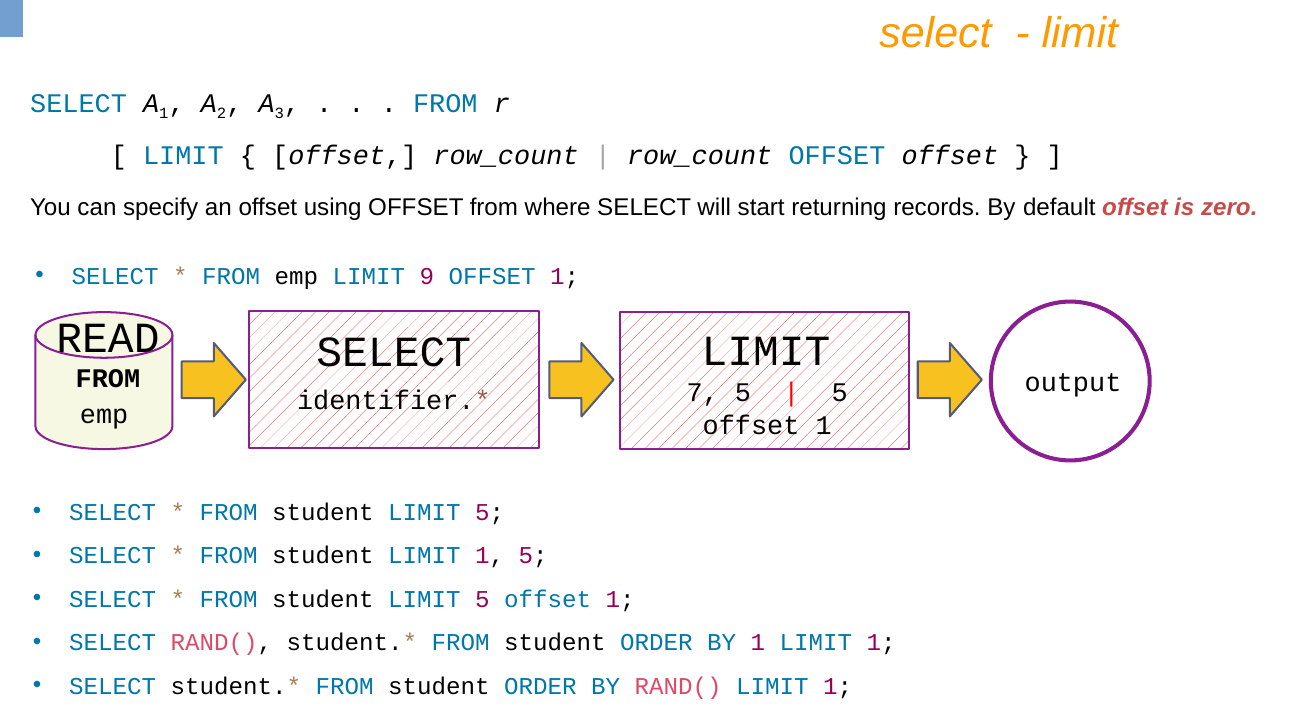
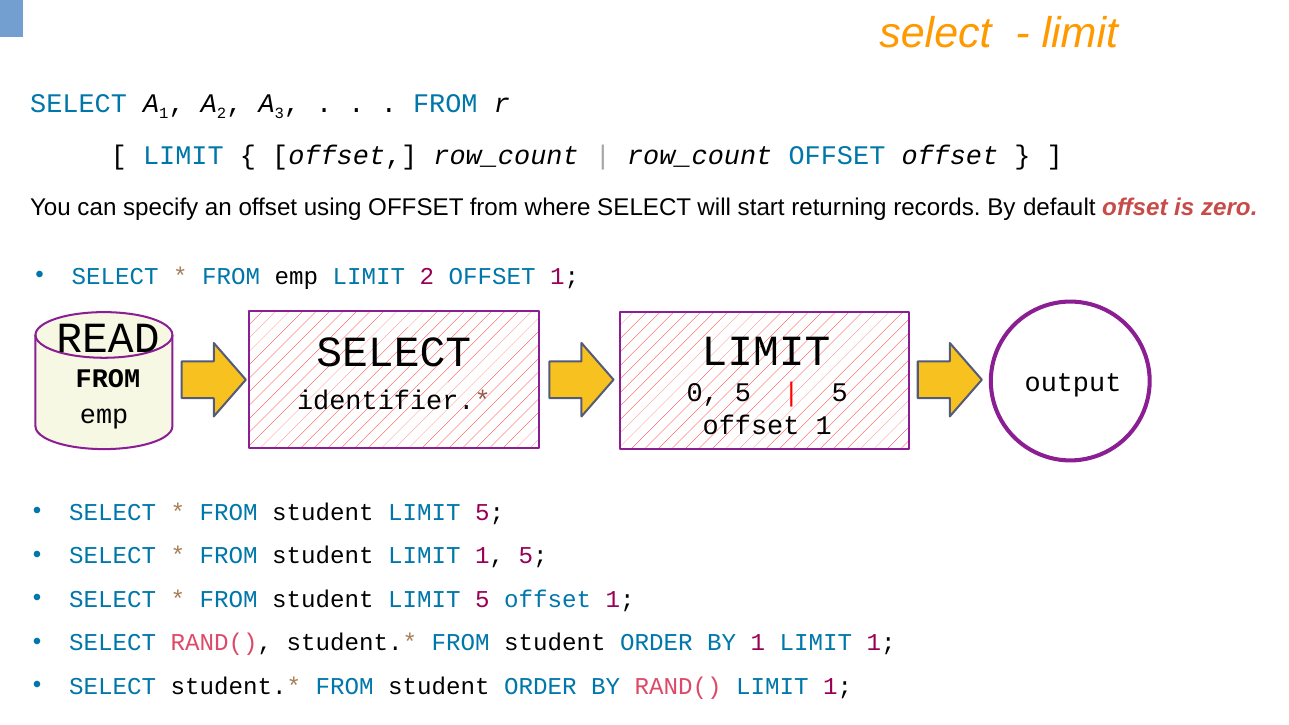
LIMIT 9: 9 -> 2 (427, 276)
7: 7 -> 0 (703, 393)
